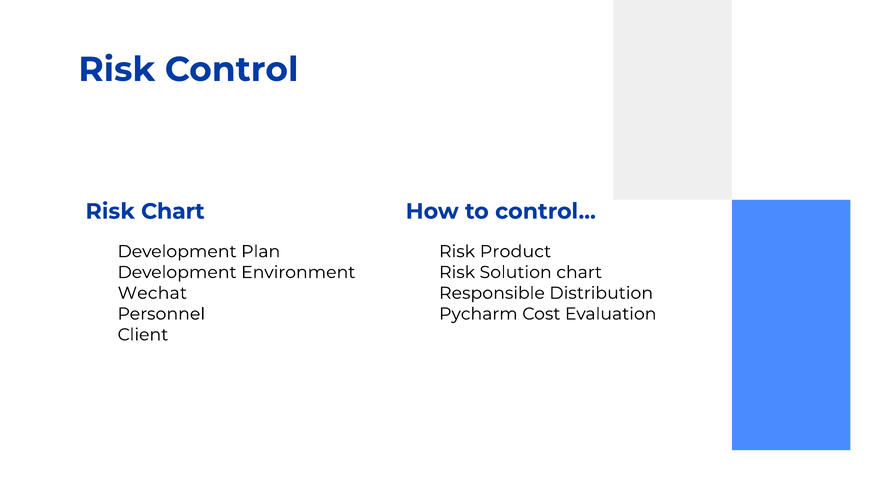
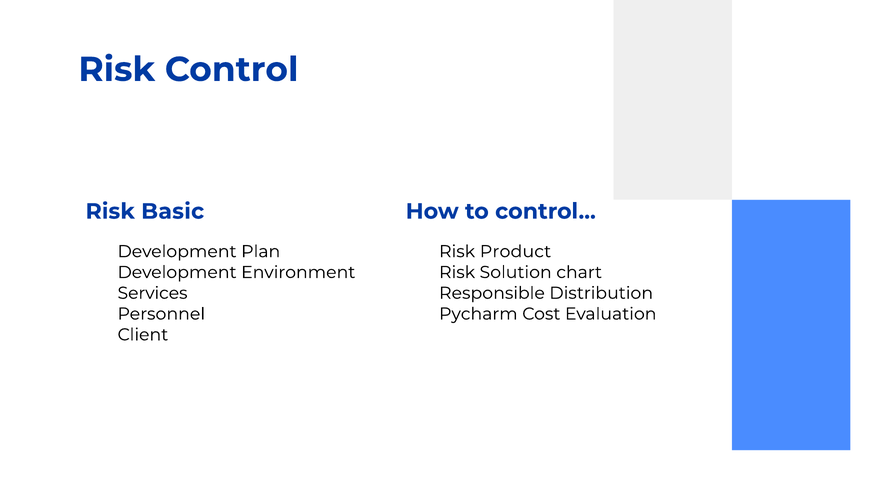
Risk Chart: Chart -> Basic (173, 211)
Wechat: Wechat -> Services (153, 293)
